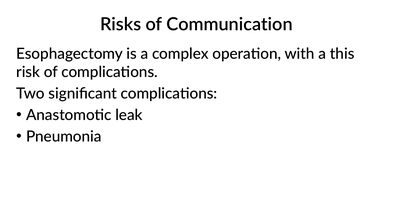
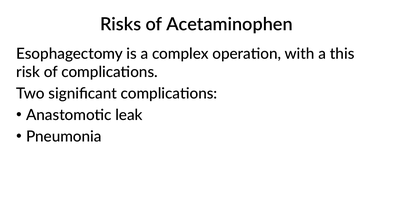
Communication: Communication -> Acetaminophen (229, 24)
